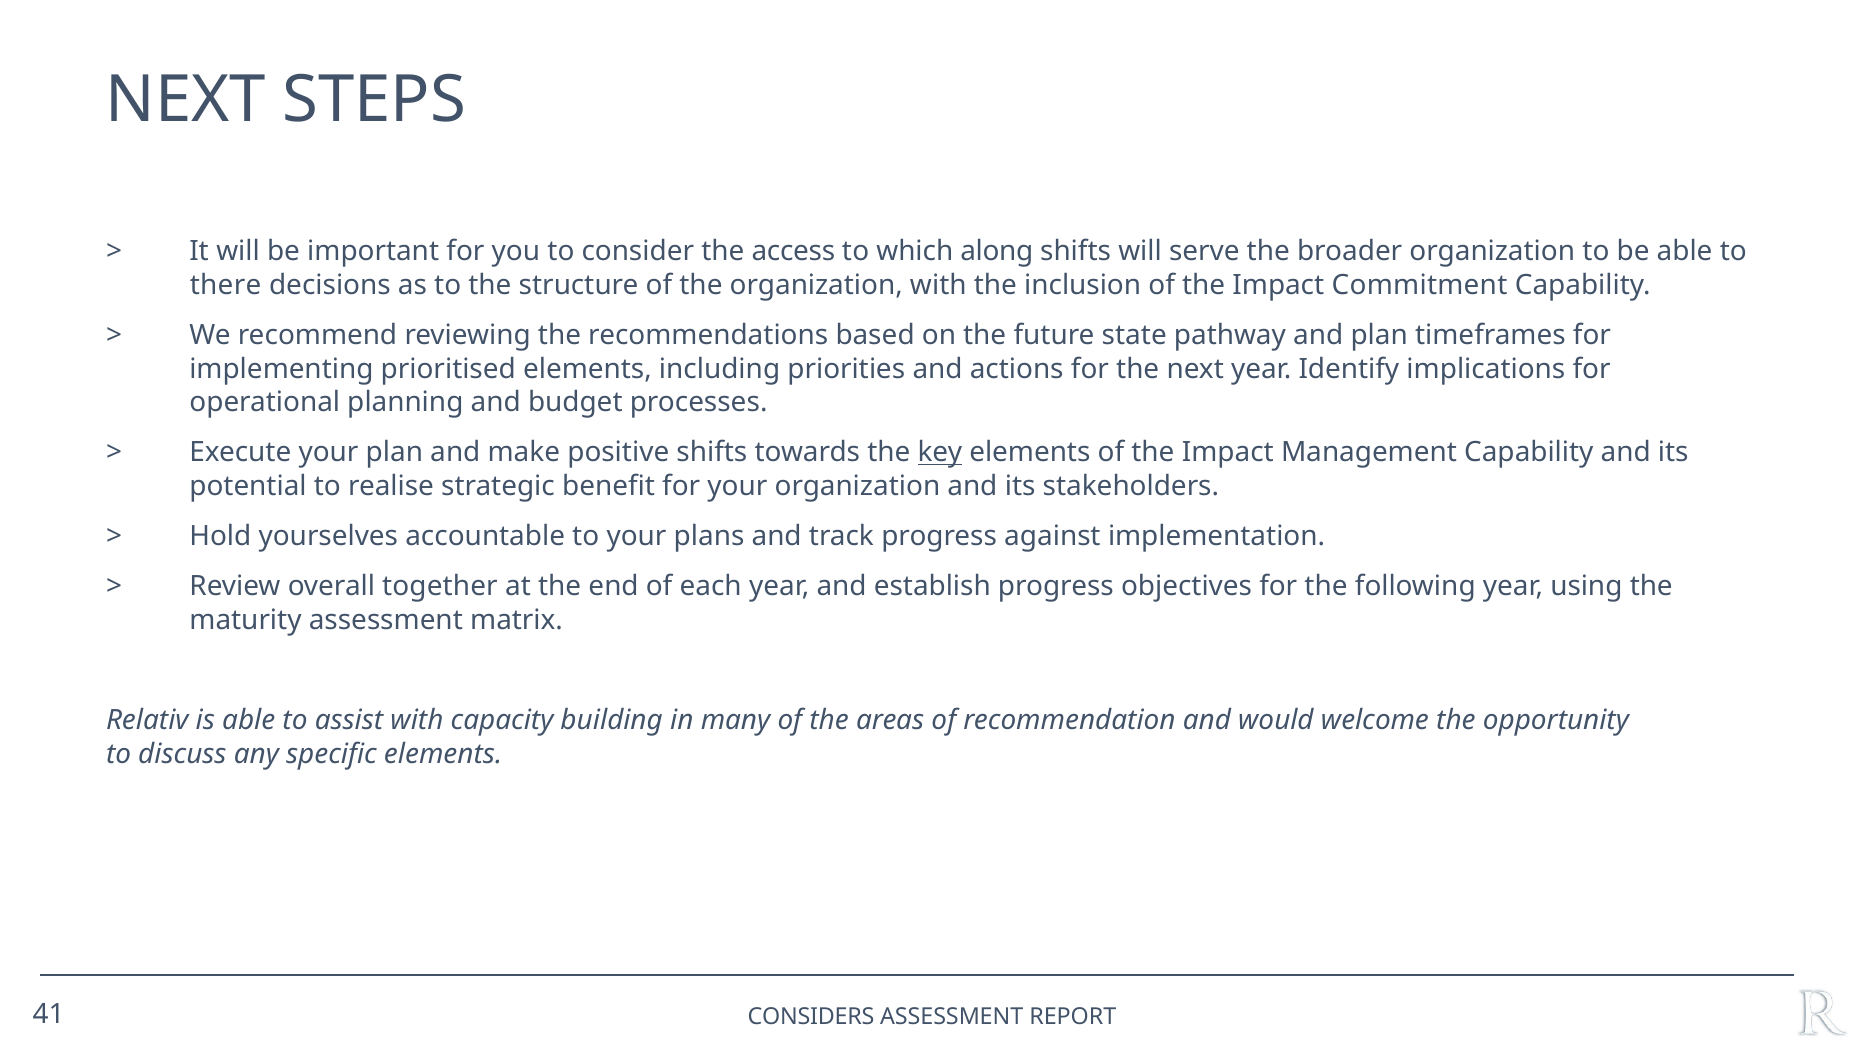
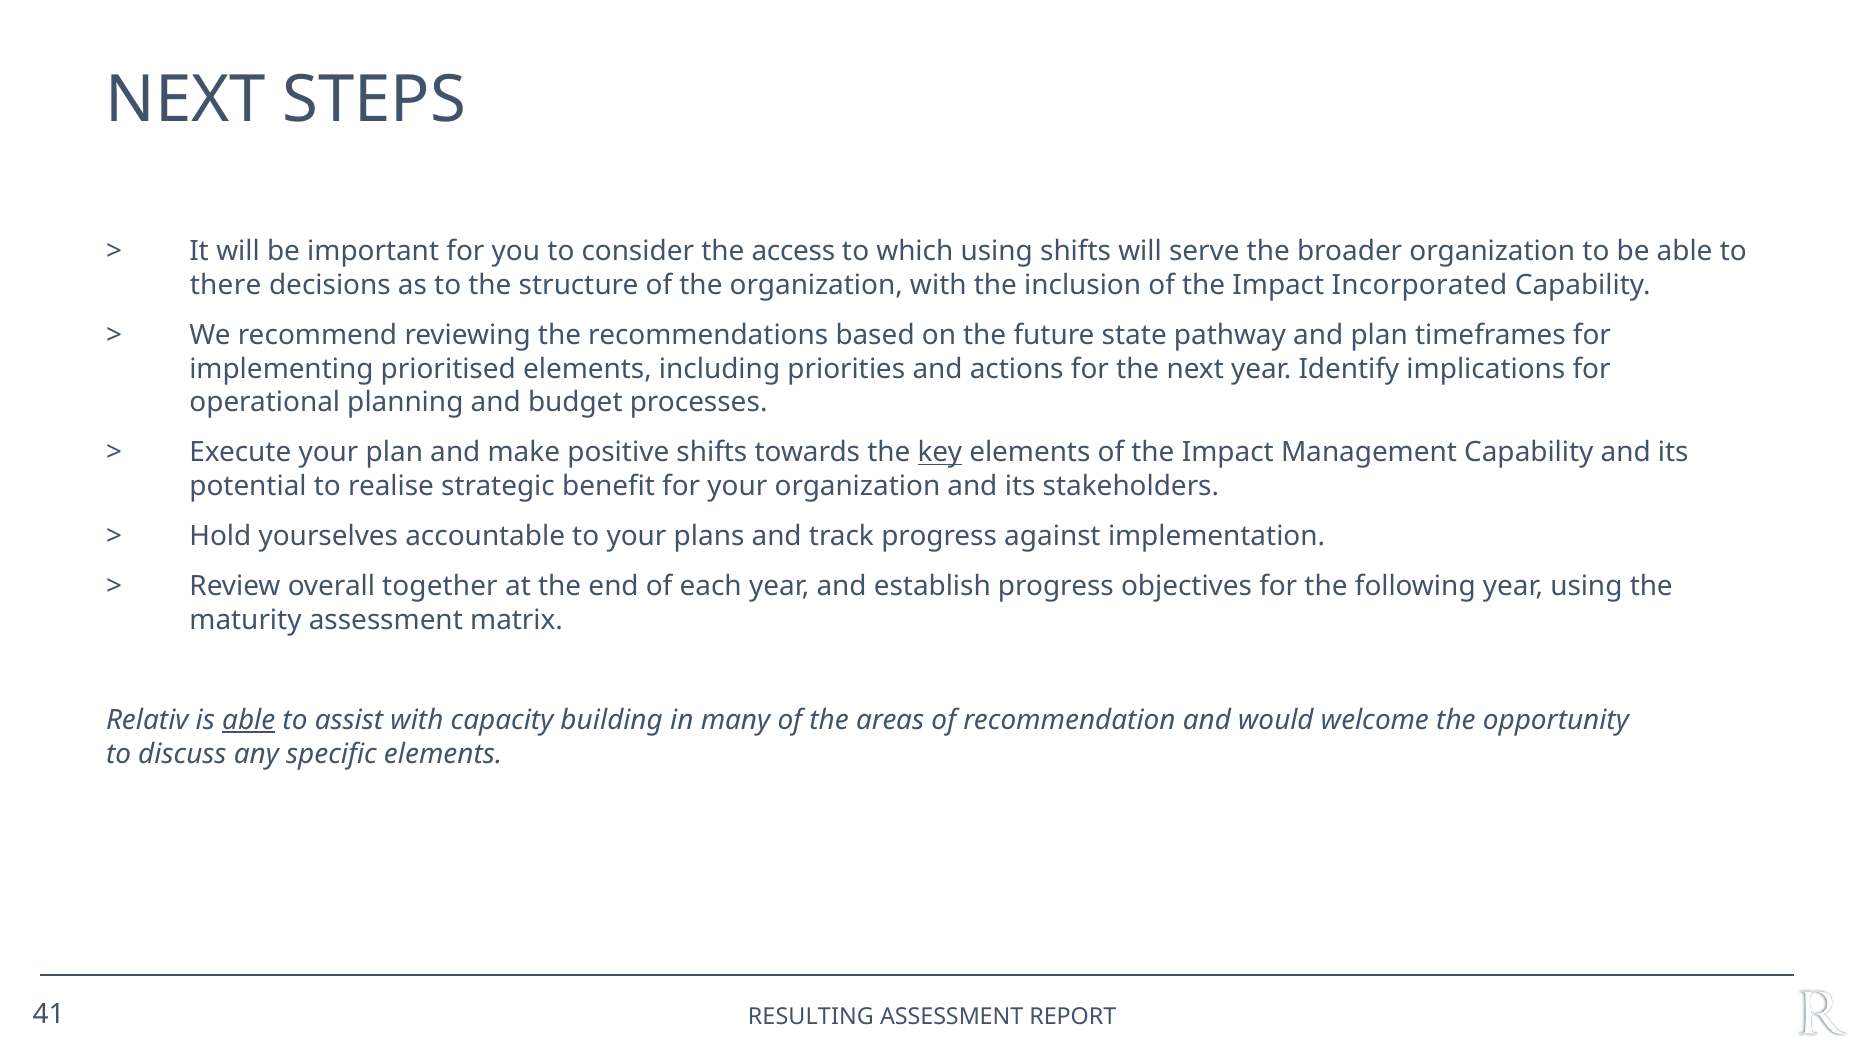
which along: along -> using (997, 251)
Commitment: Commitment -> Incorporated (1420, 285)
able underline: none -> present (249, 720)
CONSIDERS: CONSIDERS -> RESULTING (811, 1016)
